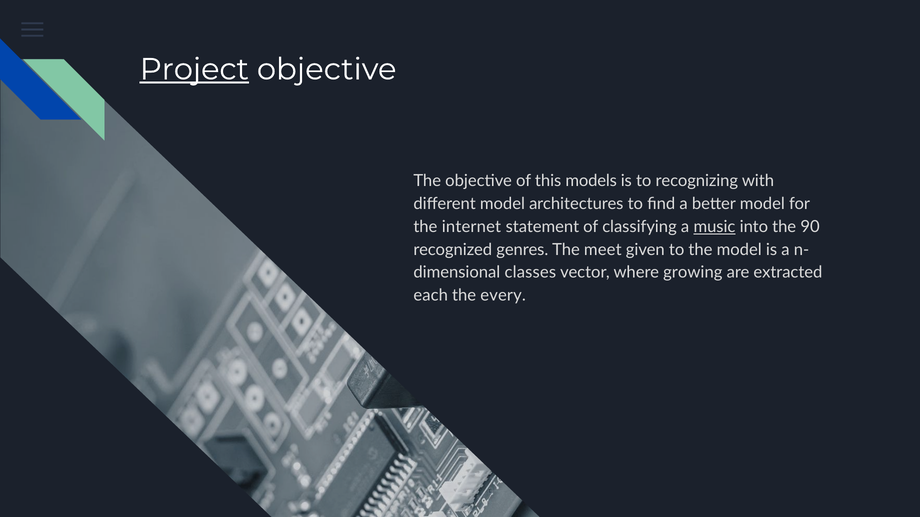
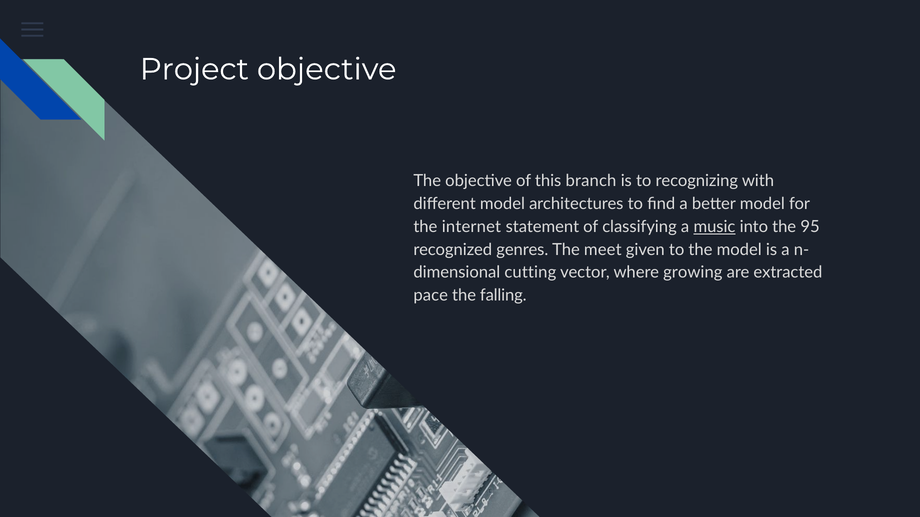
Project underline: present -> none (194, 69)
models: models -> branch (591, 181)
90: 90 -> 95 (810, 227)
classes: classes -> cutting (530, 273)
each: each -> pace (431, 296)
every: every -> falling (503, 296)
